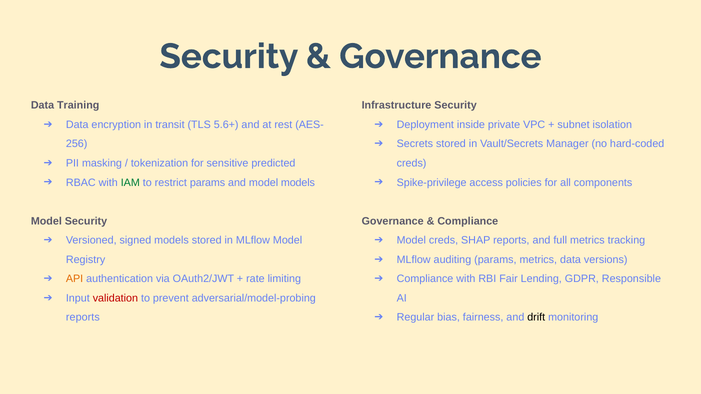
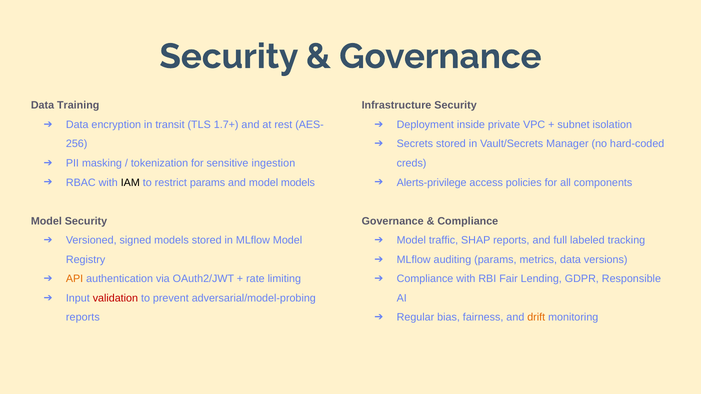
5.6+: 5.6+ -> 1.7+ (226, 125)
predicted: predicted -> ingestion (273, 163)
IAM colour: green -> black (130, 183)
Spike-privilege: Spike-privilege -> Alerts-privilege (432, 183)
Model creds: creds -> traffic (444, 241)
full metrics: metrics -> labeled (587, 241)
drift colour: black -> orange (536, 318)
